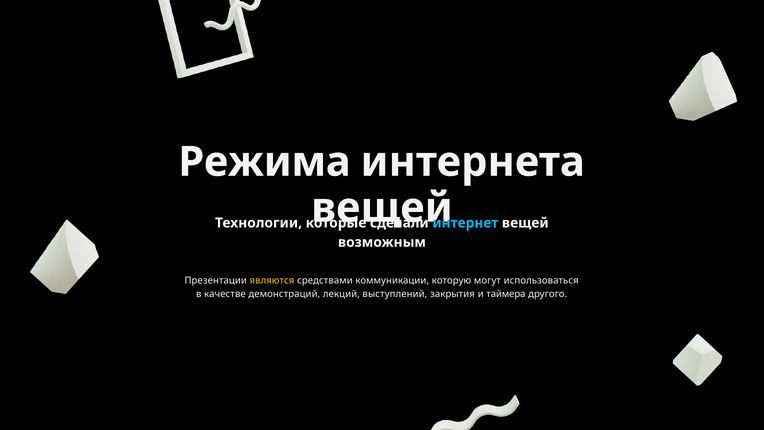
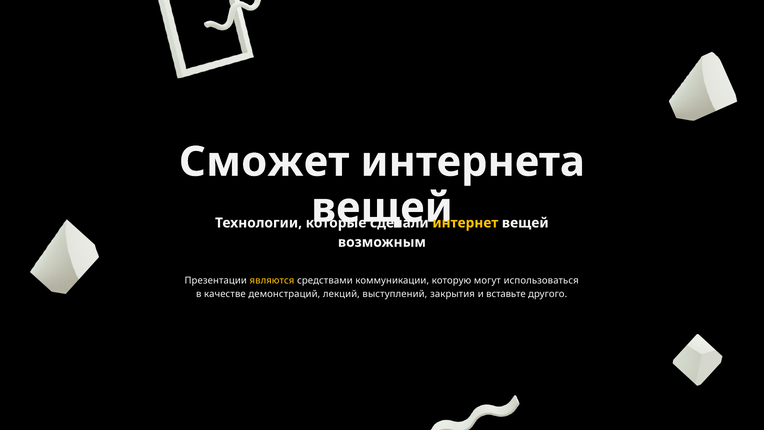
Режима: Режима -> Сможет (264, 162)
интернет colour: light blue -> yellow (465, 223)
таймера: таймера -> вставьте (506, 294)
